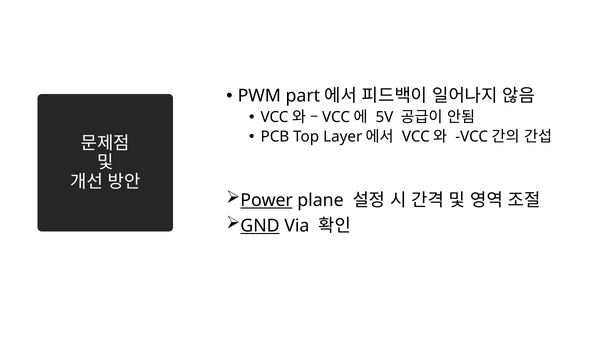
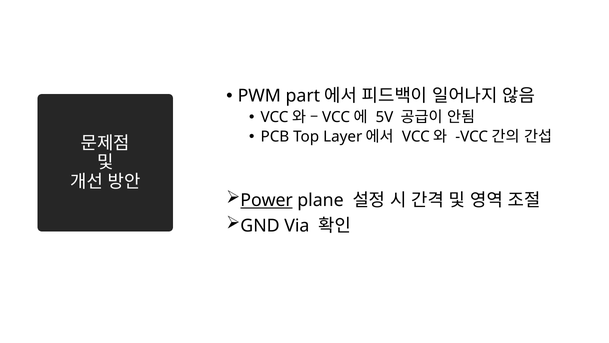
GND underline: present -> none (260, 225)
